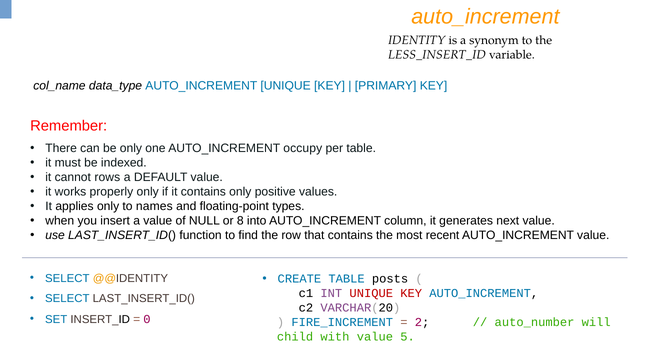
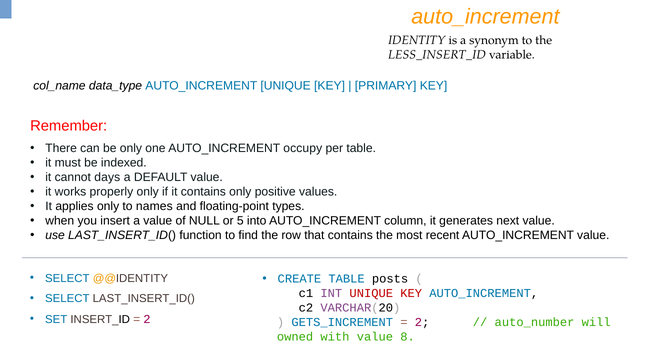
rows: rows -> days (107, 177)
8: 8 -> 5 (240, 221)
0: 0 -> 2 (147, 319)
FIRE_INCREMENT: FIRE_INCREMENT -> GETS_INCREMENT (342, 322)
child: child -> owned (295, 337)
5: 5 -> 8 (408, 337)
